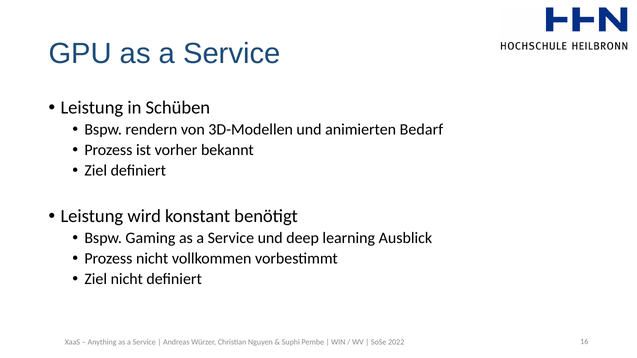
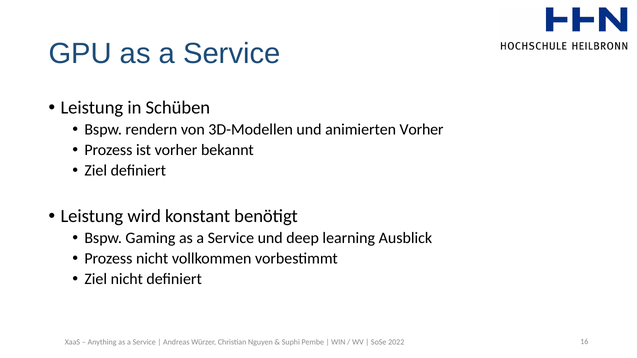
animierten Bedarf: Bedarf -> Vorher (422, 130)
